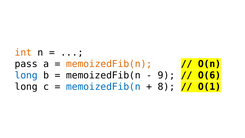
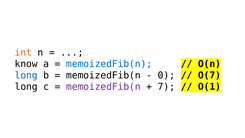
pass: pass -> know (26, 64)
memoizedFib(n colour: orange -> blue (109, 64)
9: 9 -> 0 (166, 75)
O(6: O(6 -> O(7 (209, 75)
memoizedFib(n colour: blue -> purple (103, 87)
8: 8 -> 7 (166, 87)
